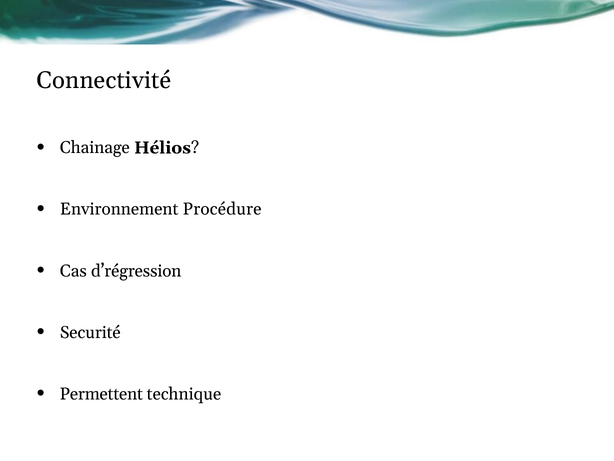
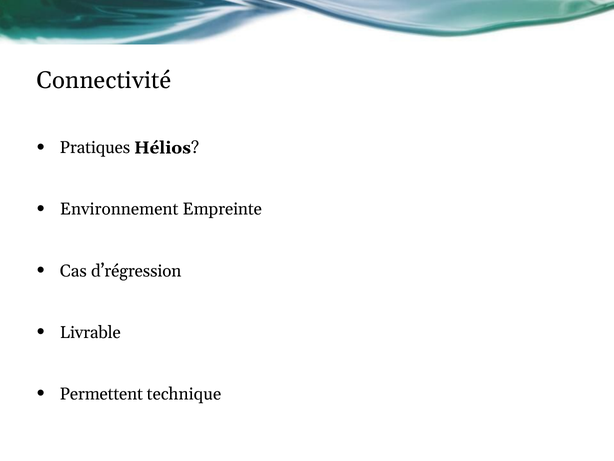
Chainage: Chainage -> Pratiques (95, 148)
Procédure: Procédure -> Empreinte (222, 209)
Securité: Securité -> Livrable (90, 332)
